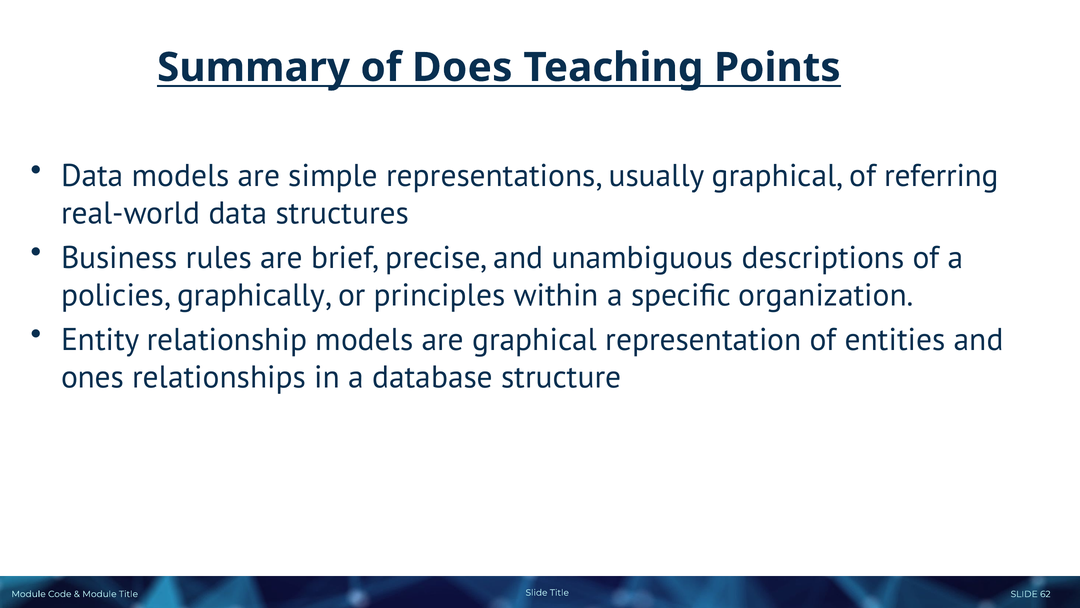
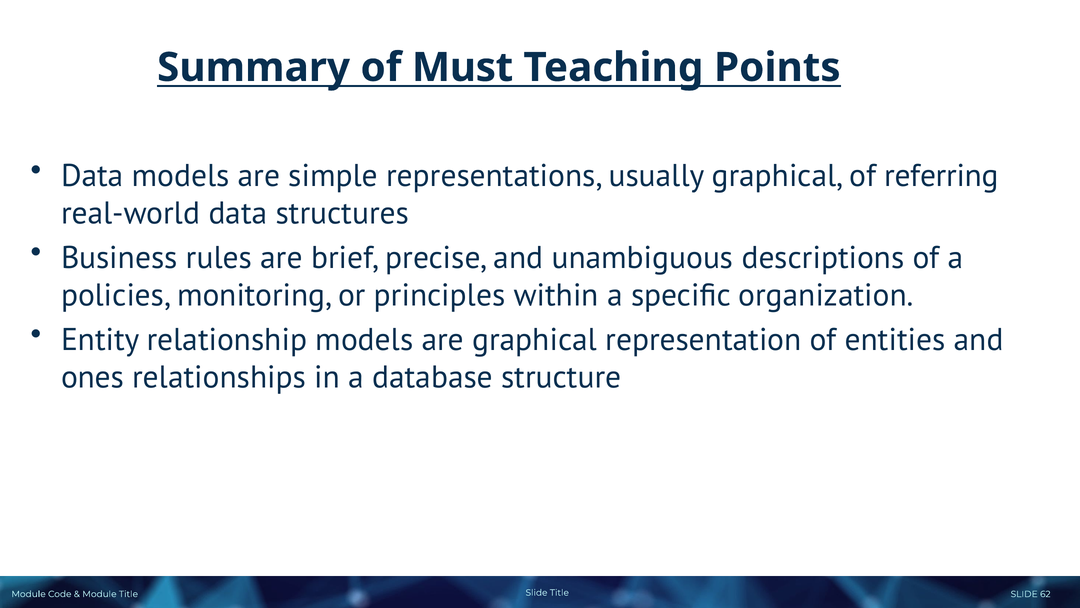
Does: Does -> Must (463, 68)
graphically: graphically -> monitoring (255, 295)
